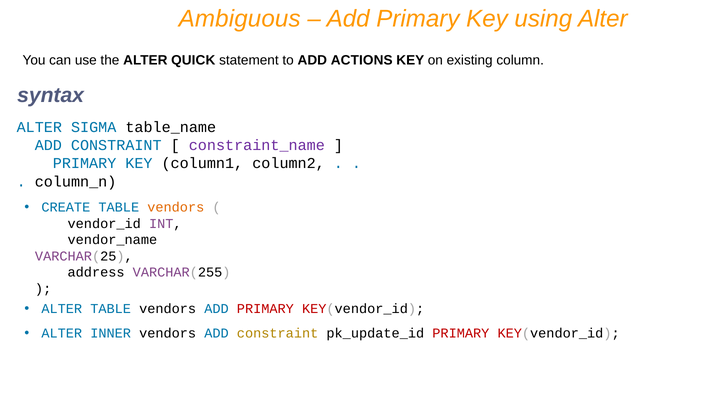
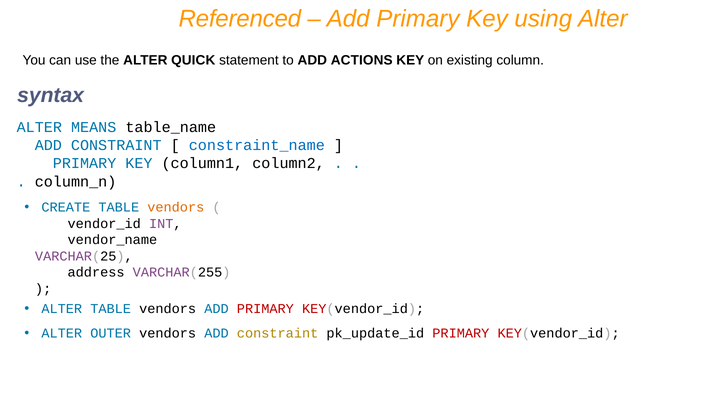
Ambiguous: Ambiguous -> Referenced (240, 19)
SIGMA: SIGMA -> MEANS (94, 127)
constraint_name colour: purple -> blue (257, 145)
INNER: INNER -> OUTER (111, 333)
